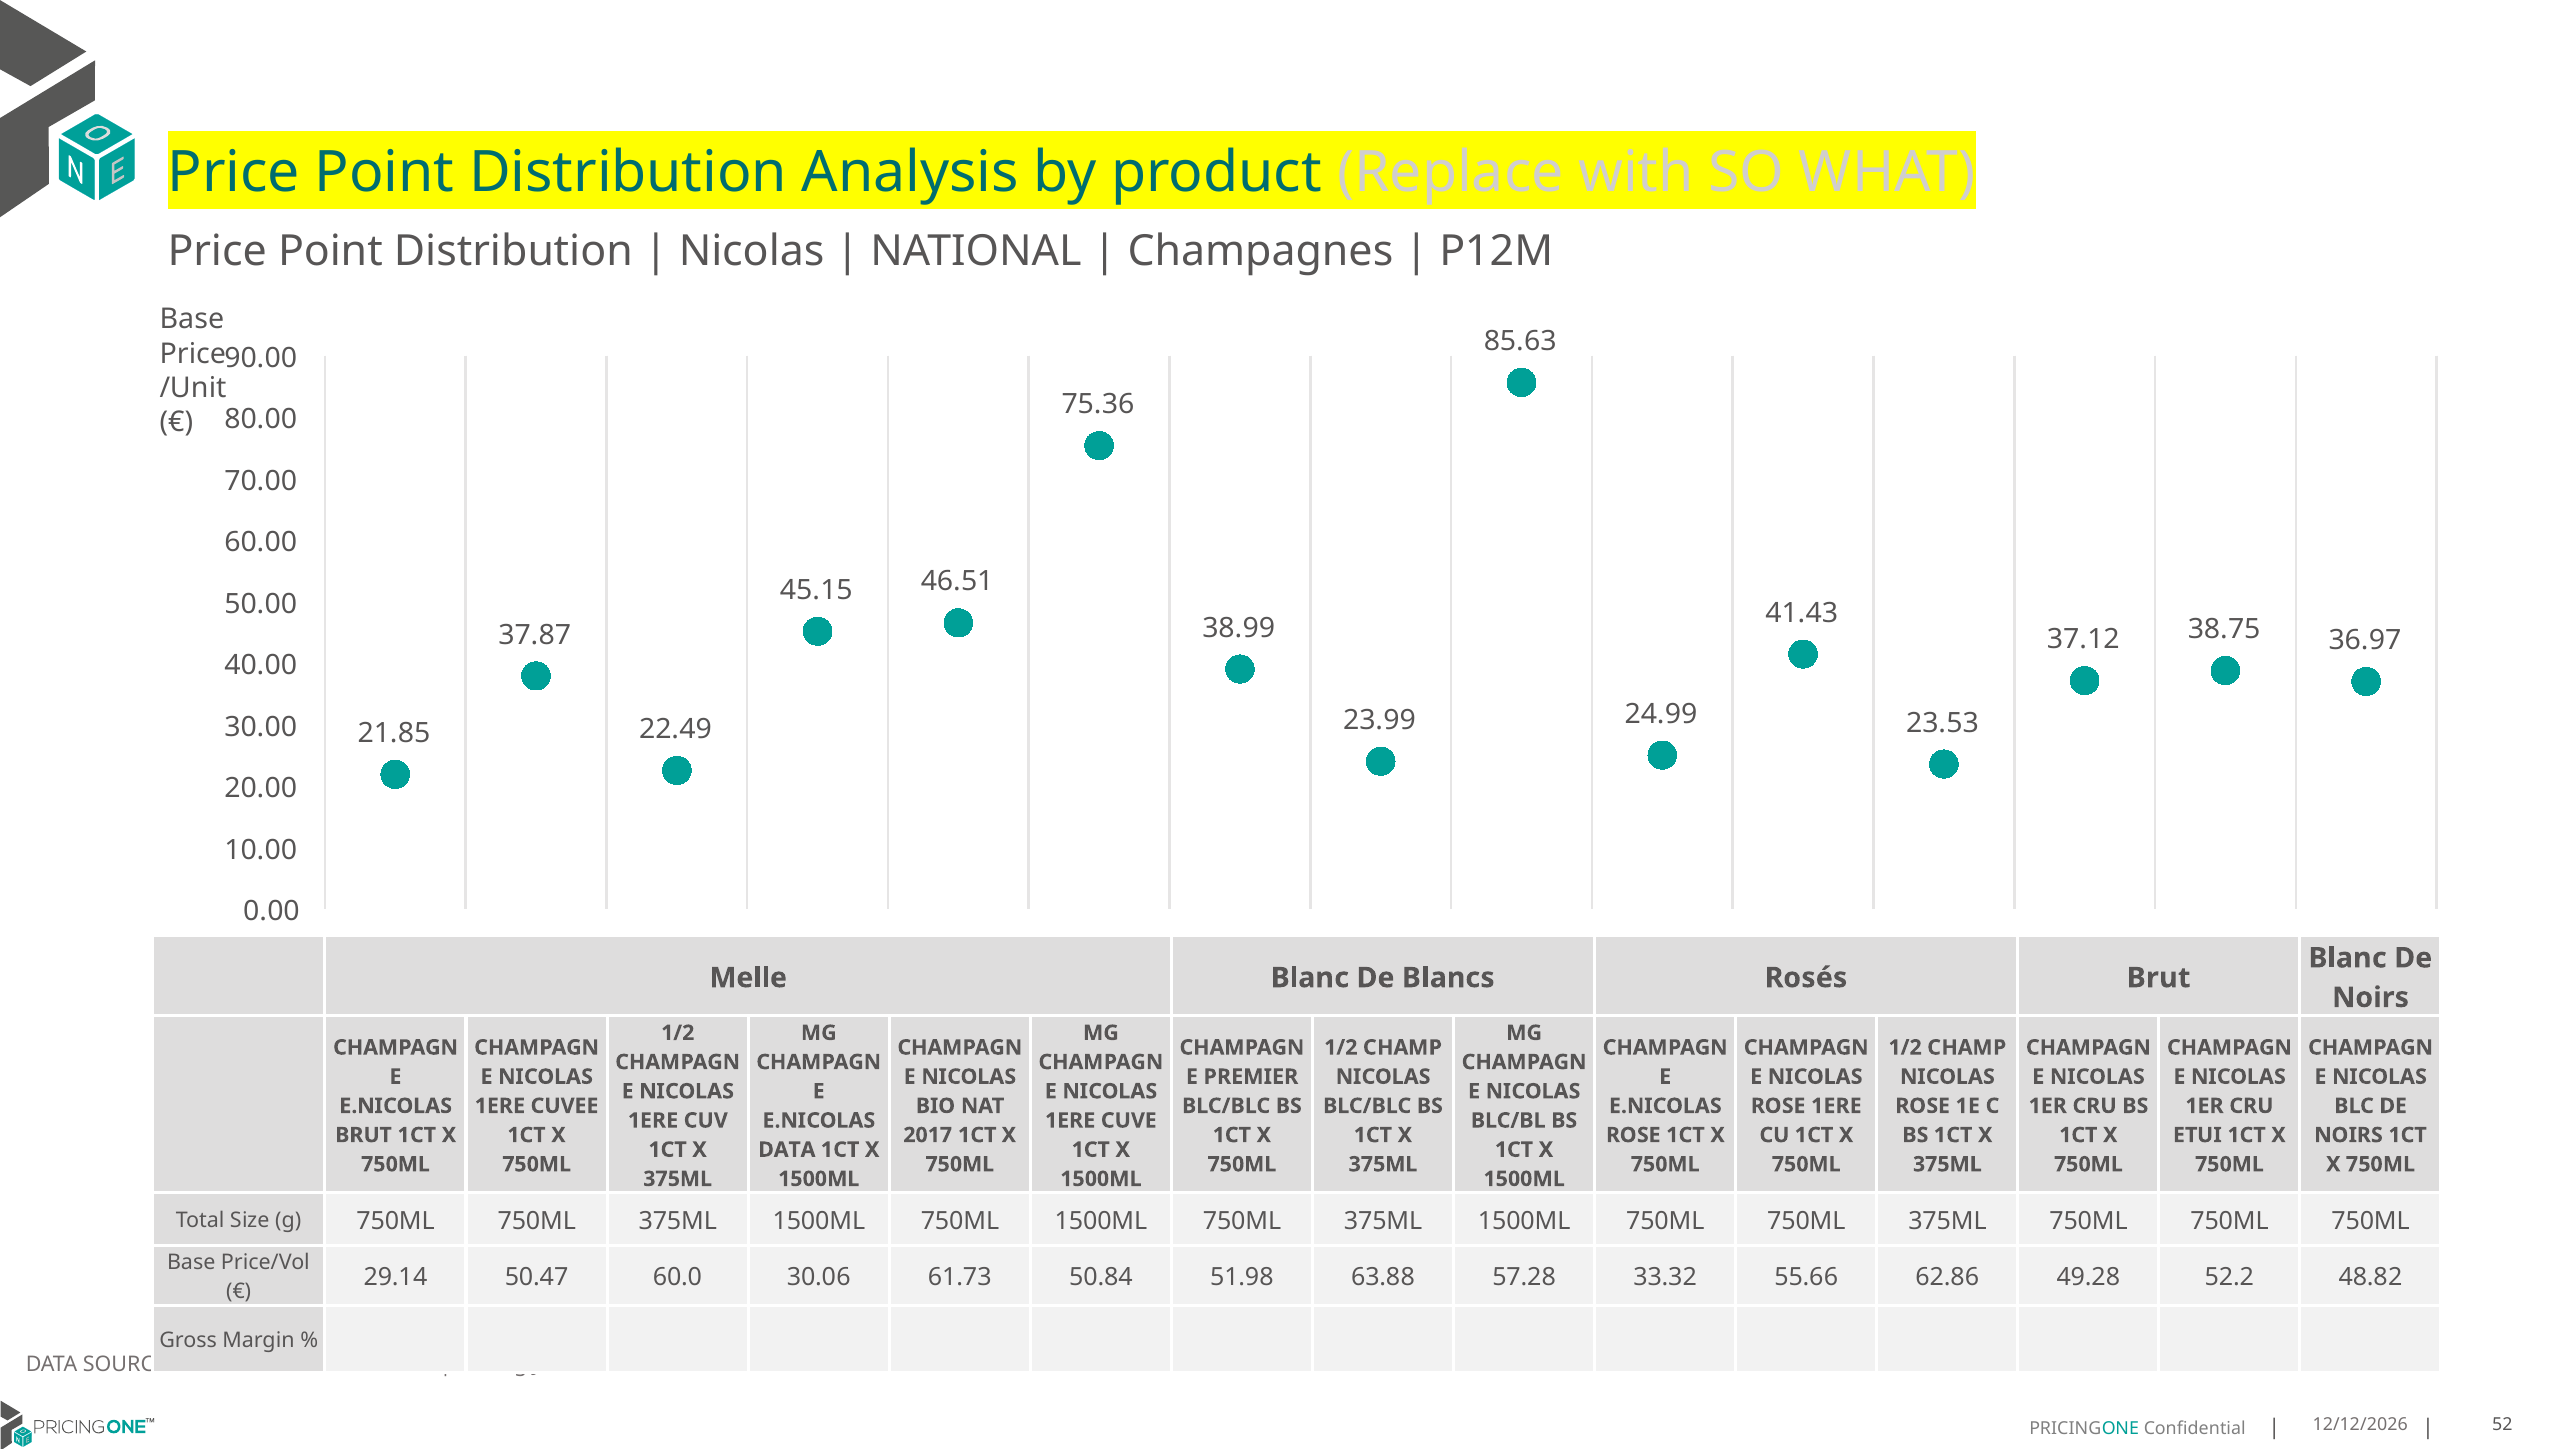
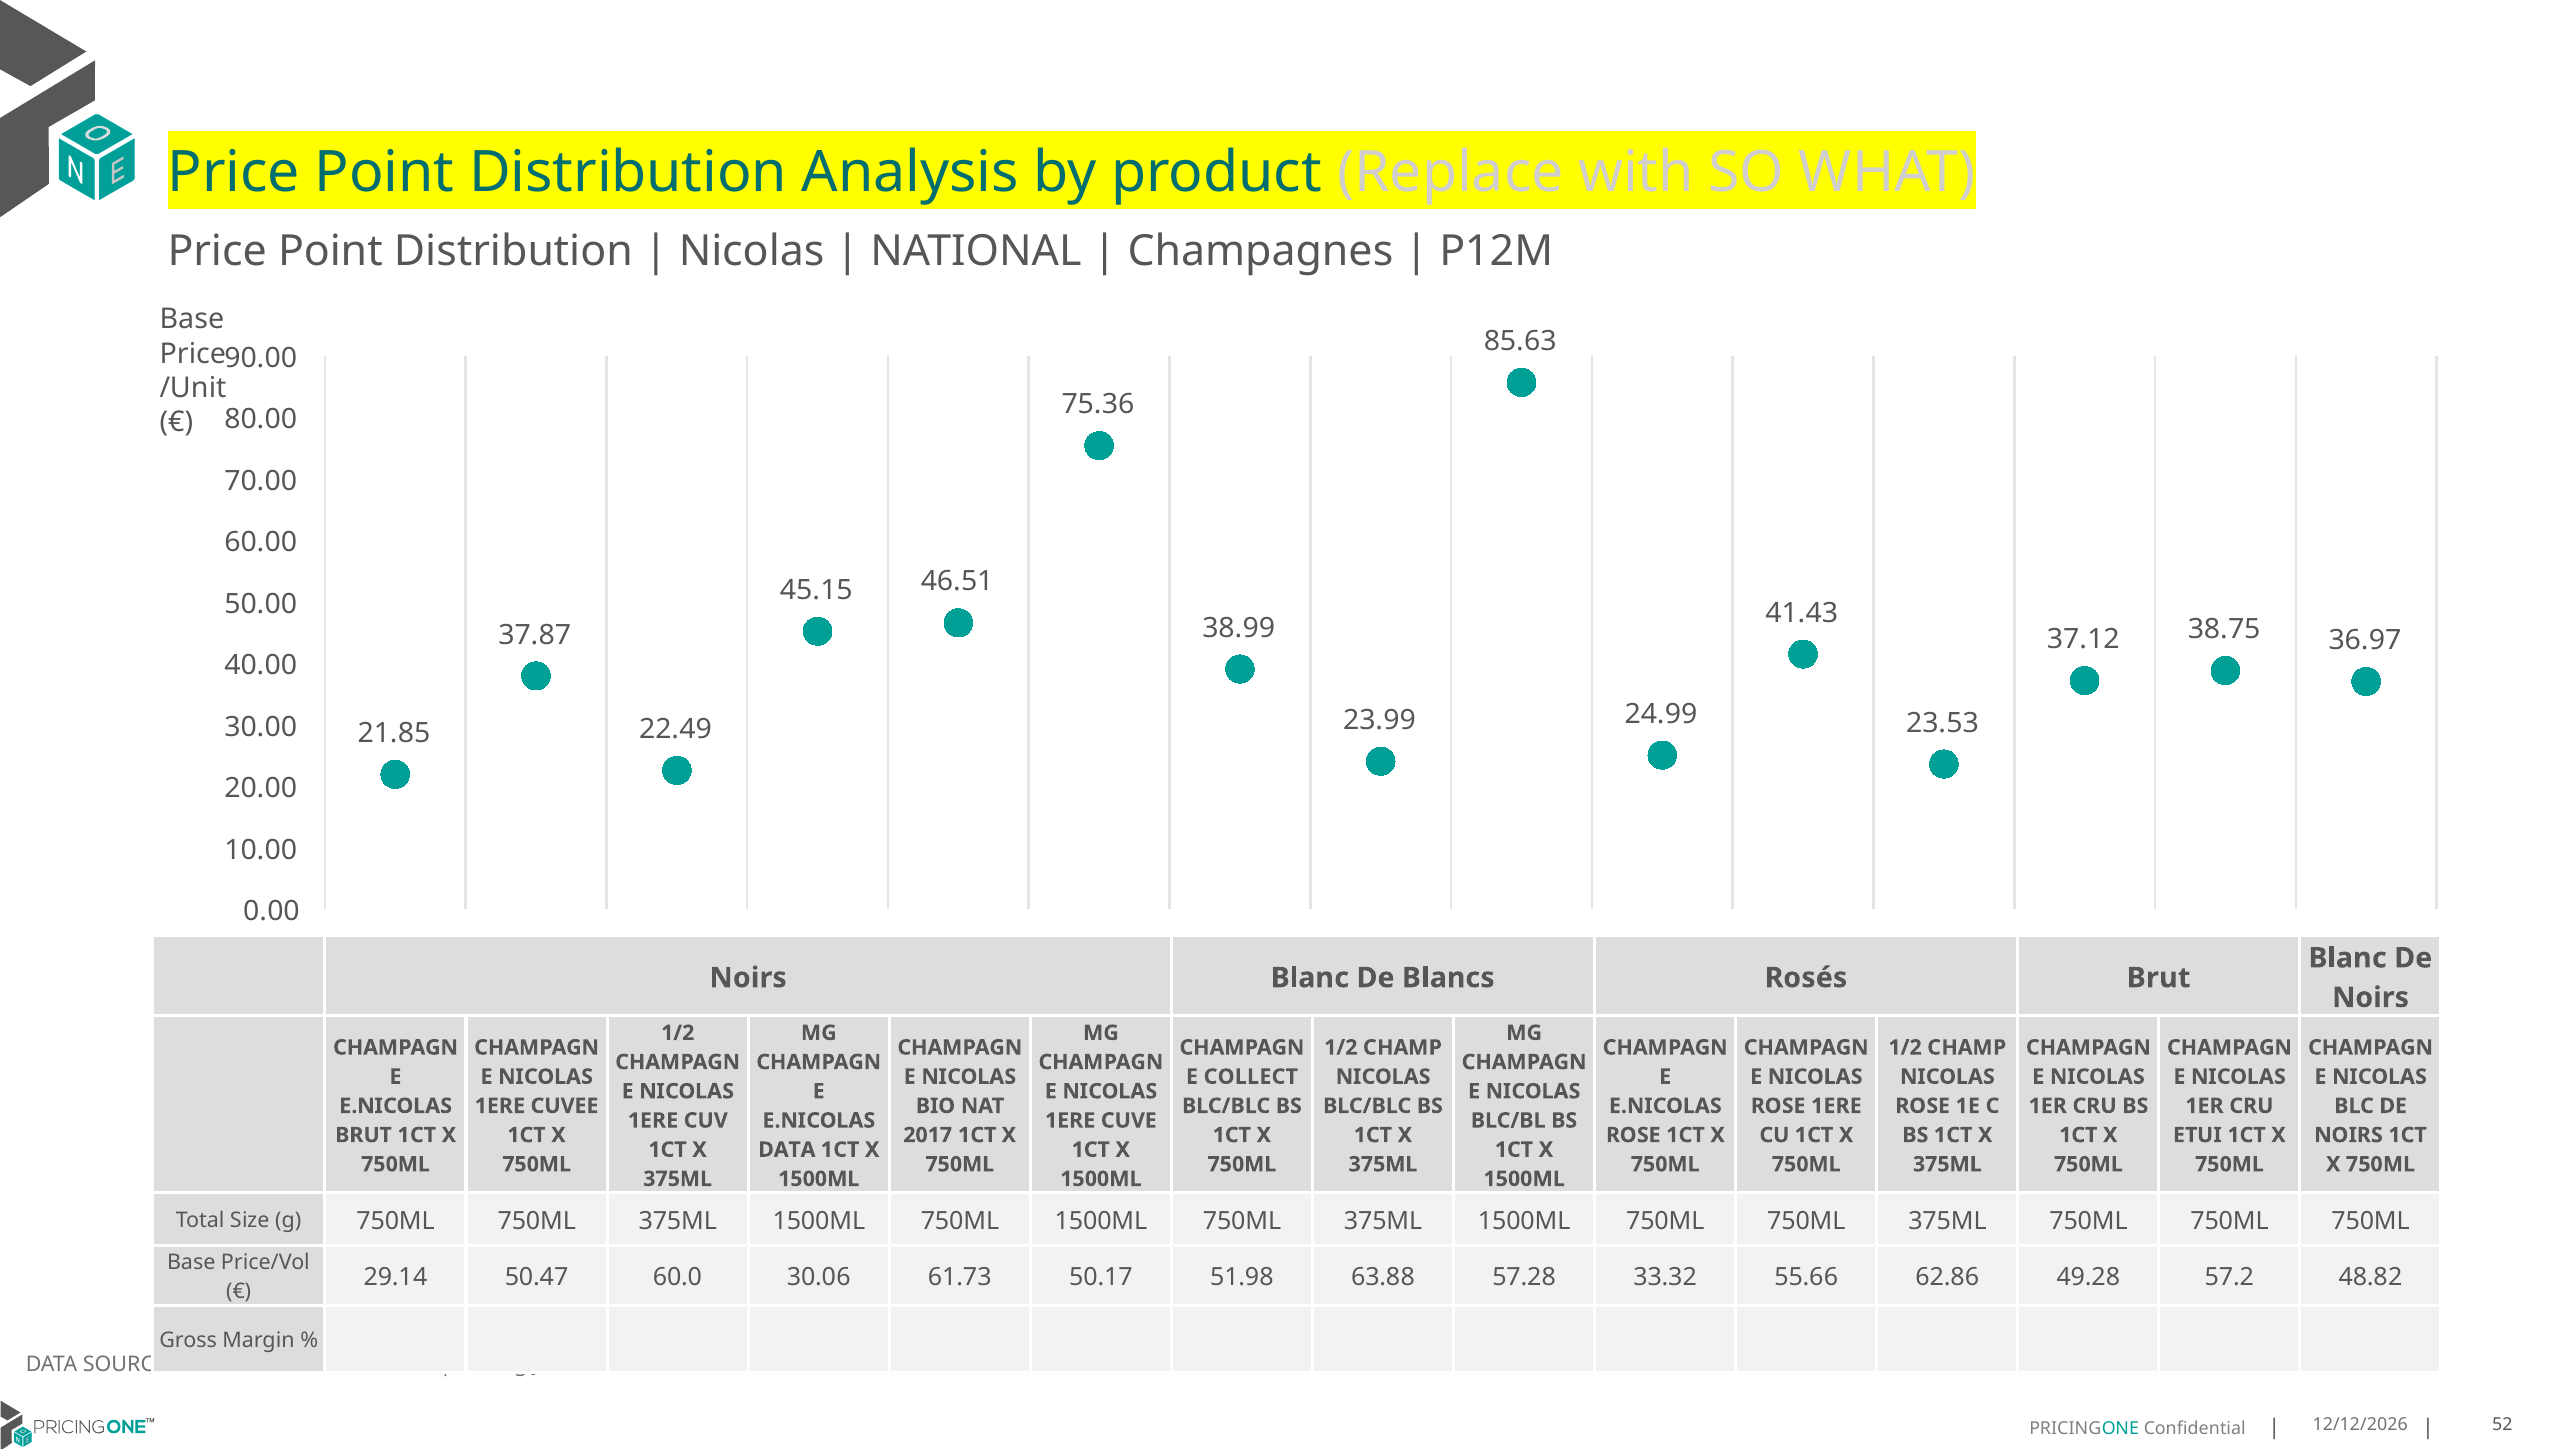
Melle: Melle -> Noirs (748, 978)
PREMIER: PREMIER -> COLLECT (1251, 1077)
50.84: 50.84 -> 50.17 (1101, 1277)
52.2: 52.2 -> 57.2 (2229, 1277)
